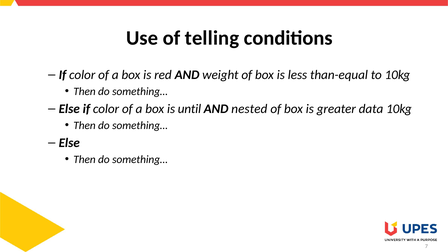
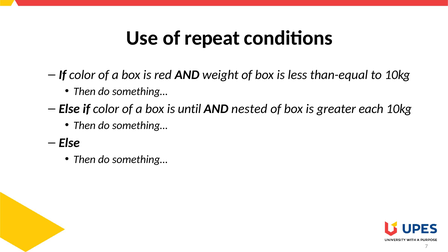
telling: telling -> repeat (212, 38)
data: data -> each (371, 109)
